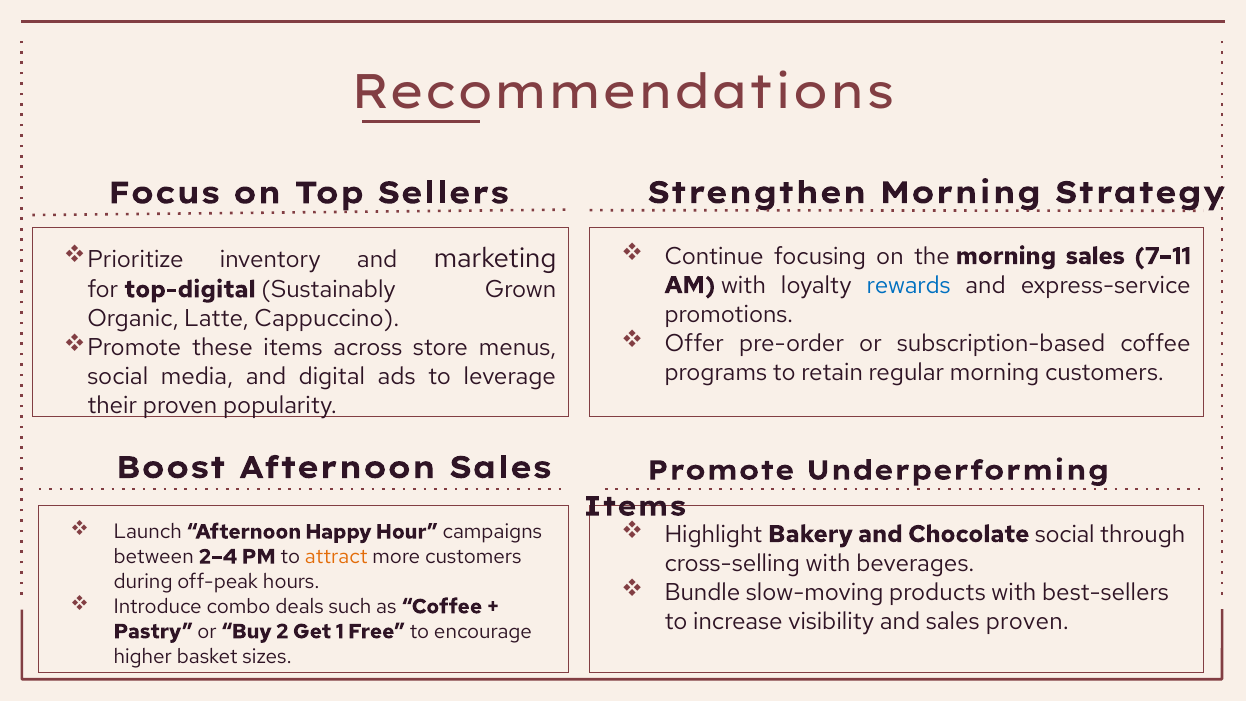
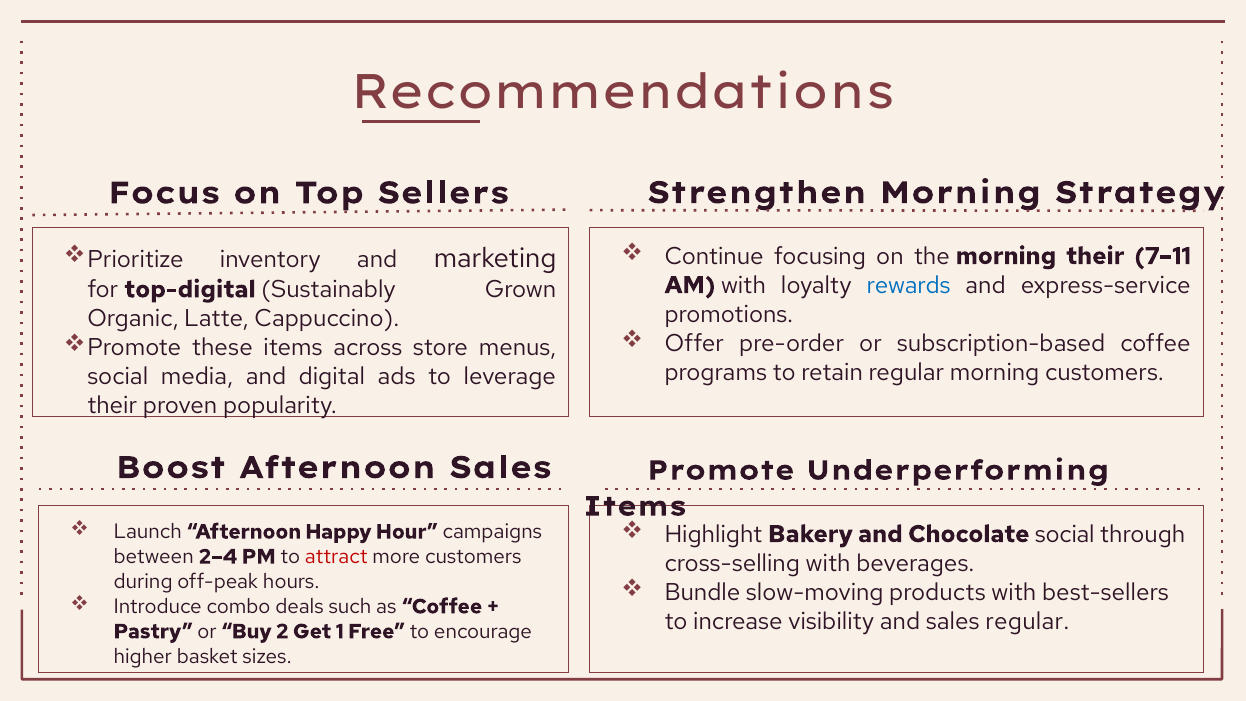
morning sales: sales -> their (1095, 256)
attract colour: orange -> red (336, 557)
sales proven: proven -> regular (1027, 621)
